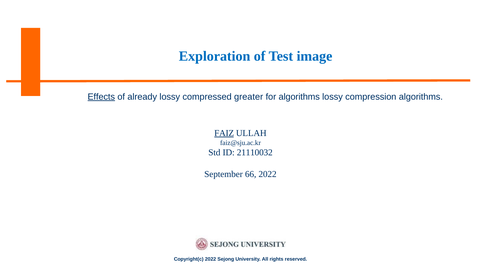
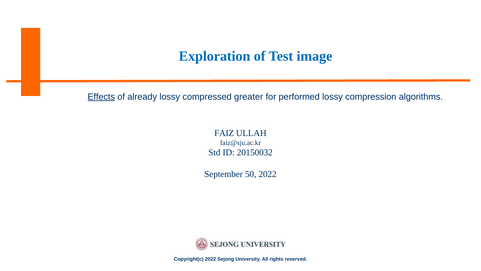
for algorithms: algorithms -> performed (299, 97)
FAIZ underline: present -> none (224, 133)
21110032: 21110032 -> 20150032 (255, 152)
66: 66 -> 50 (251, 174)
